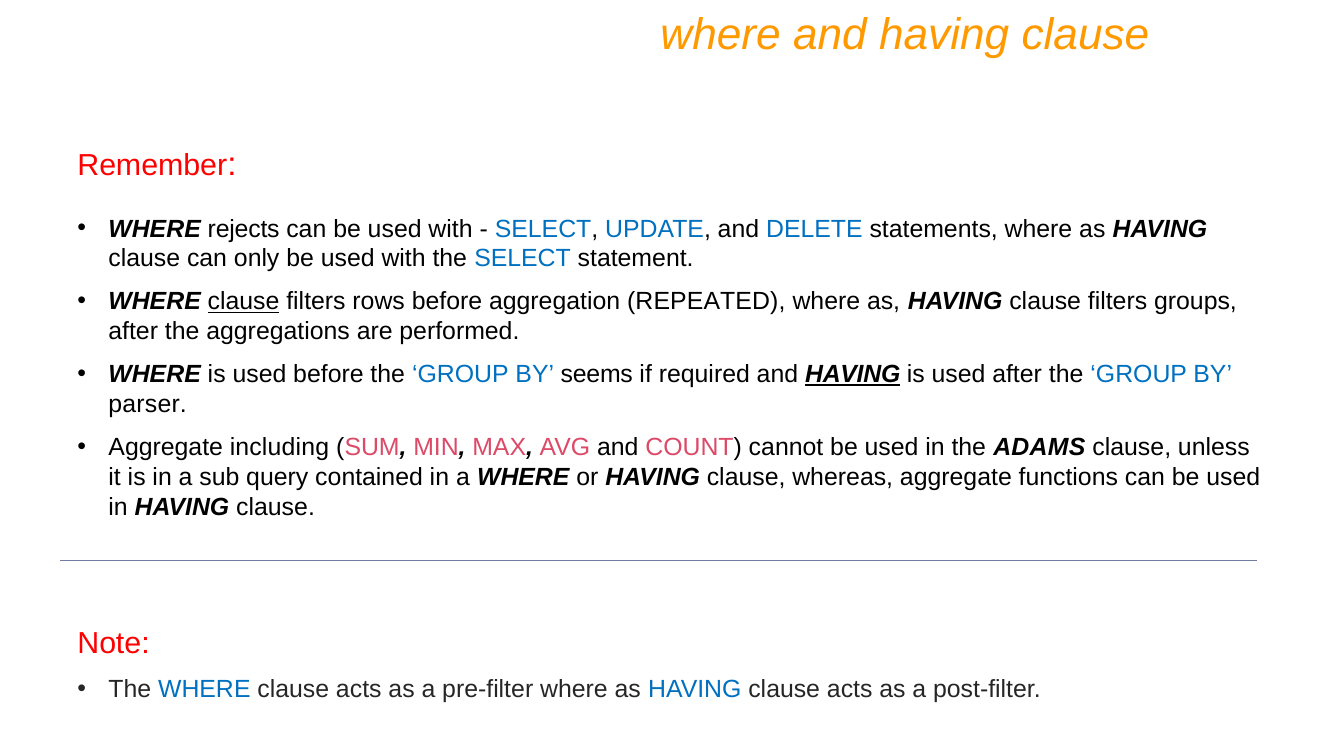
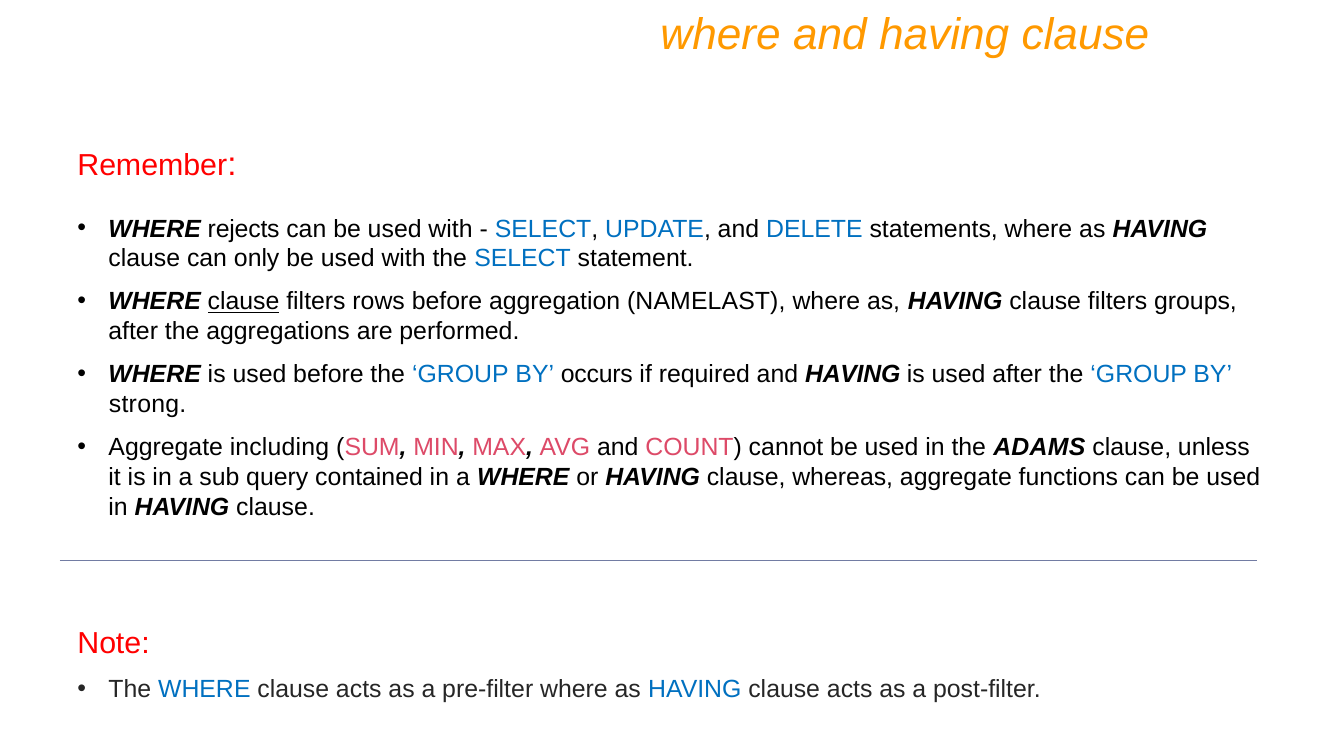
REPEATED: REPEATED -> NAMELAST (706, 302)
seems: seems -> occurs (597, 375)
HAVING underline: present -> none (853, 375)
parser: parser -> strong (148, 404)
